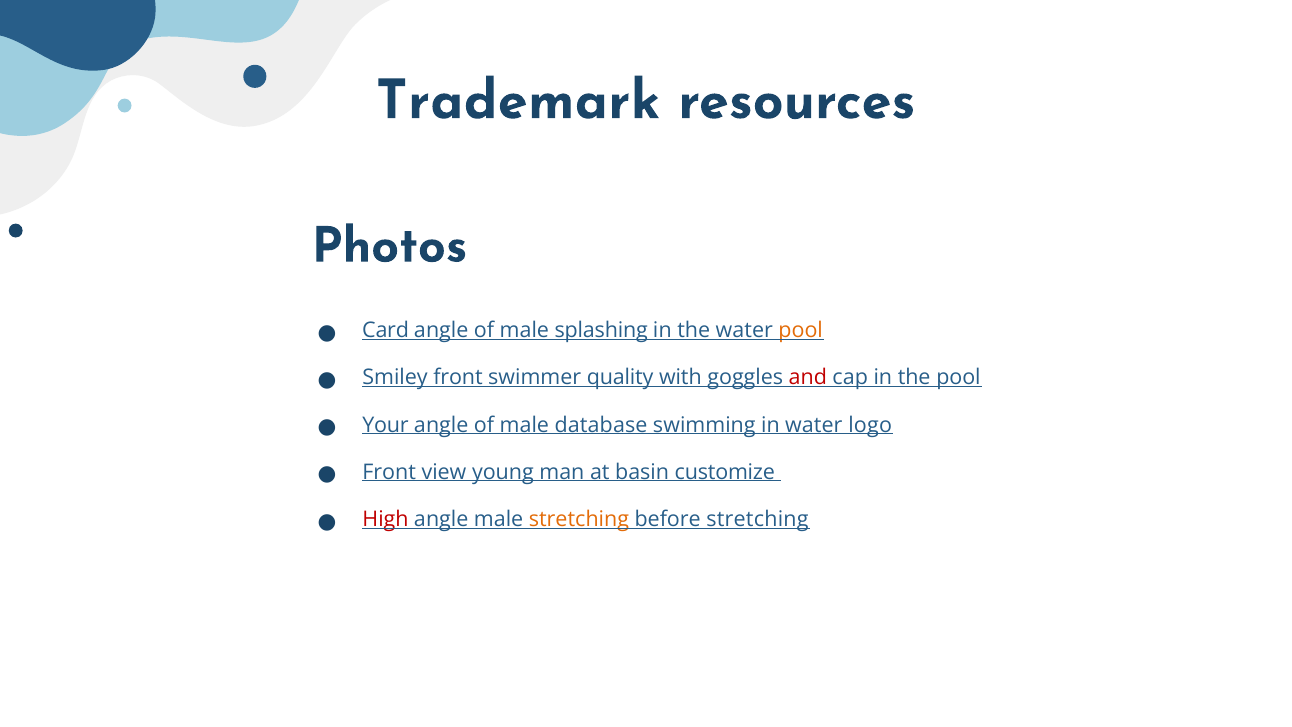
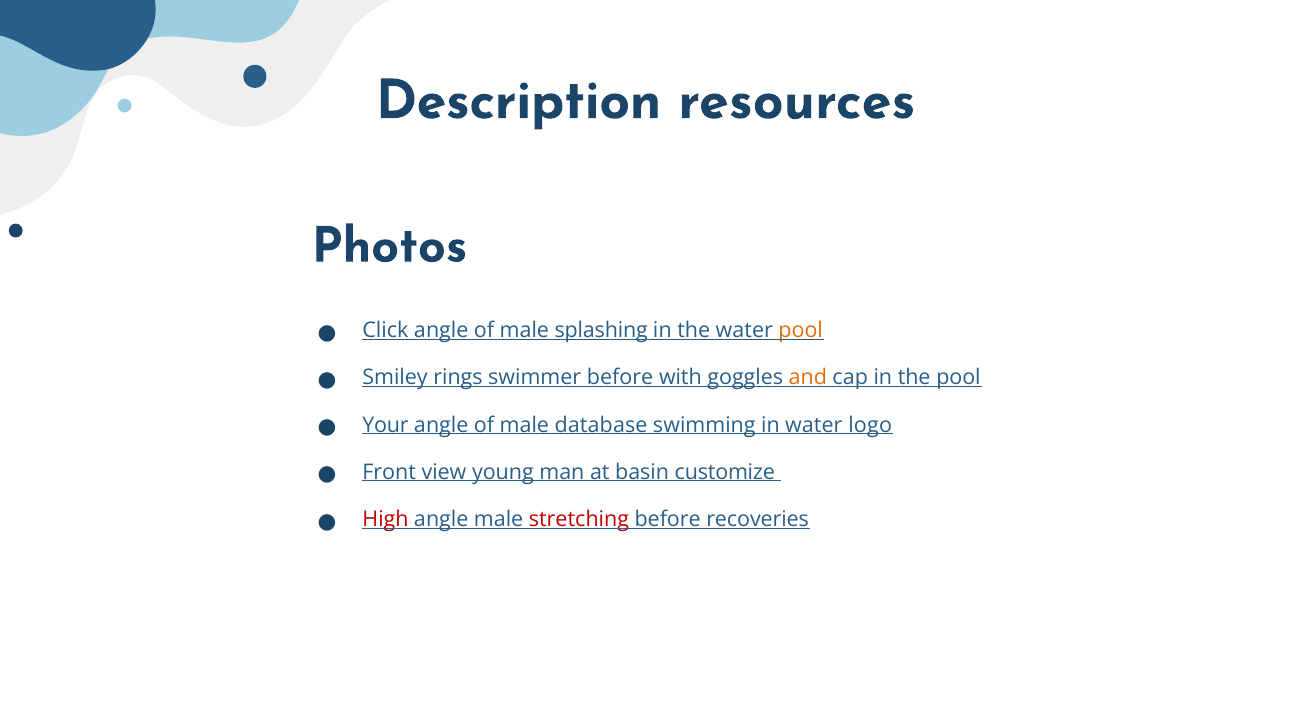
Trademark: Trademark -> Description (519, 100)
Card: Card -> Click (385, 330)
Smiley front: front -> rings (458, 378)
swimmer quality: quality -> before (620, 378)
and colour: red -> orange (808, 378)
stretching colour: orange -> red (579, 519)
before stretching: stretching -> recoveries (758, 519)
